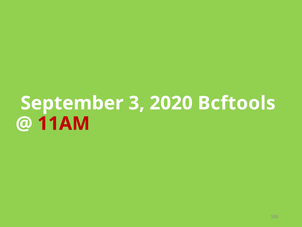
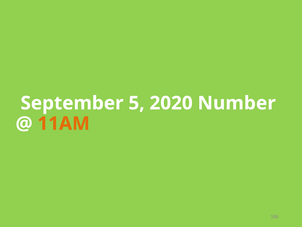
3: 3 -> 5 (137, 103)
Bcftools: Bcftools -> Number (237, 103)
11AM colour: red -> orange (64, 123)
